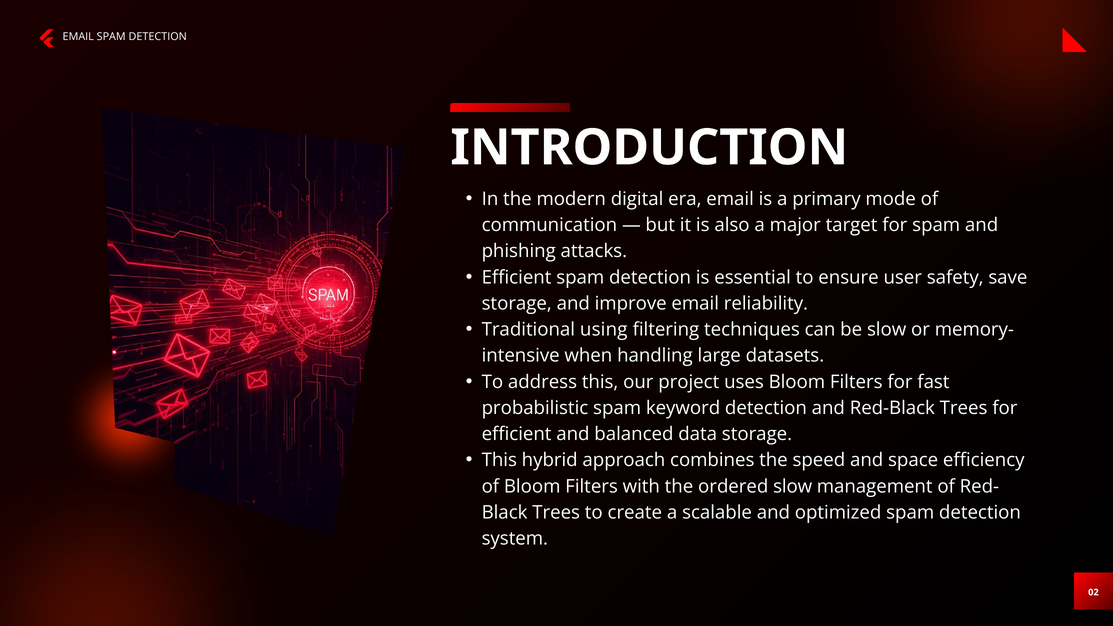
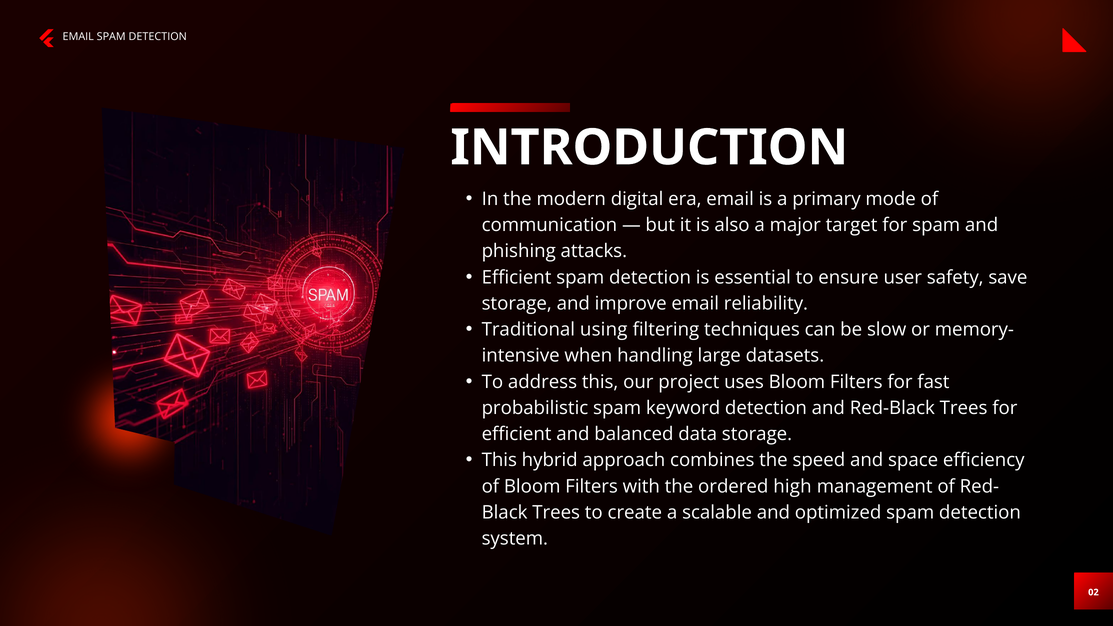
ordered slow: slow -> high (792, 486)
